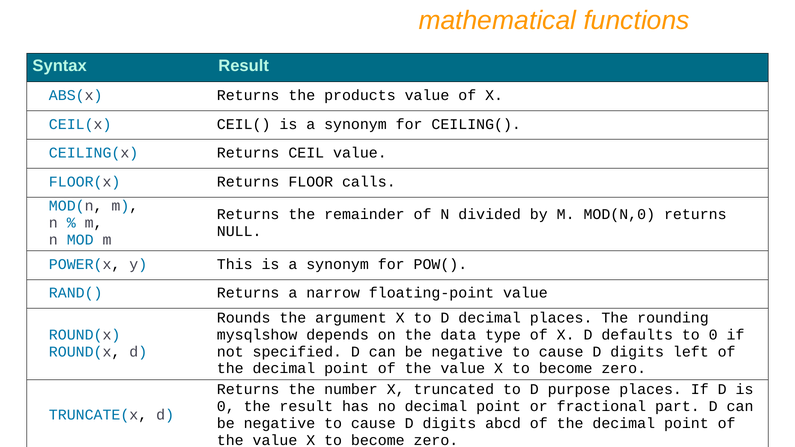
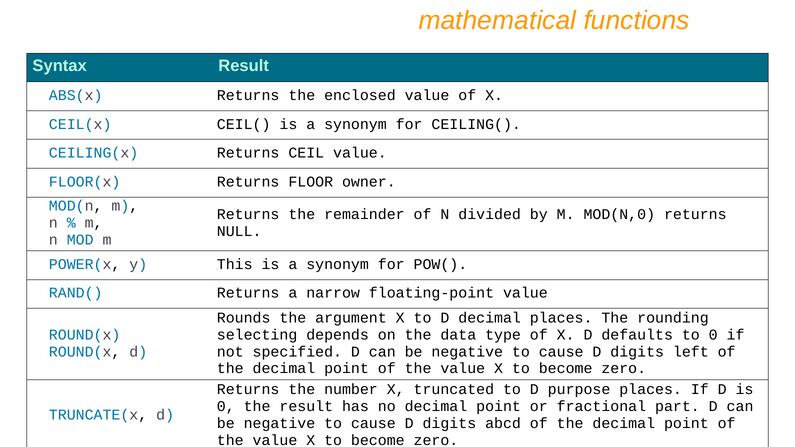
products: products -> enclosed (360, 95)
calls: calls -> owner (369, 182)
mysqlshow: mysqlshow -> selecting (257, 335)
